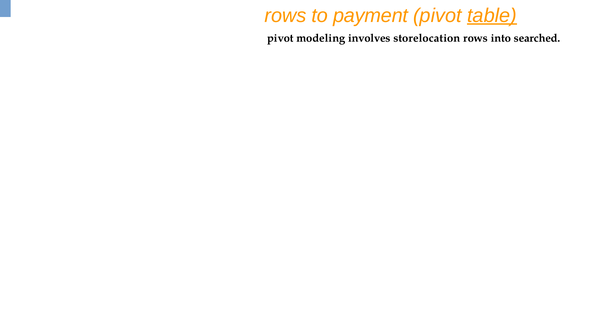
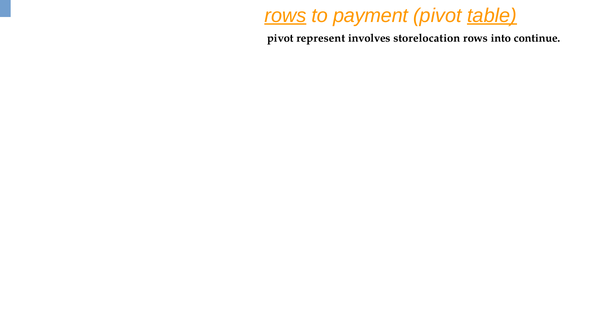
rows underline: none -> present (285, 16)
modeling: modeling -> represent (321, 38)
searched: searched -> continue (537, 38)
